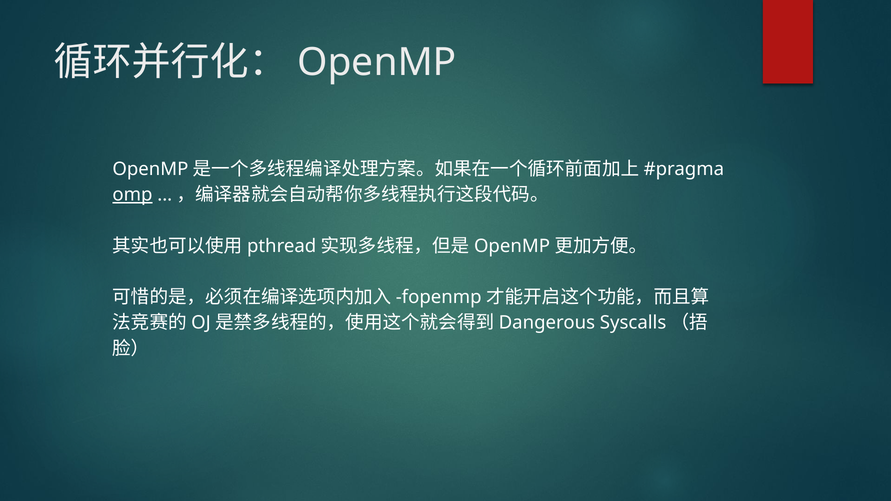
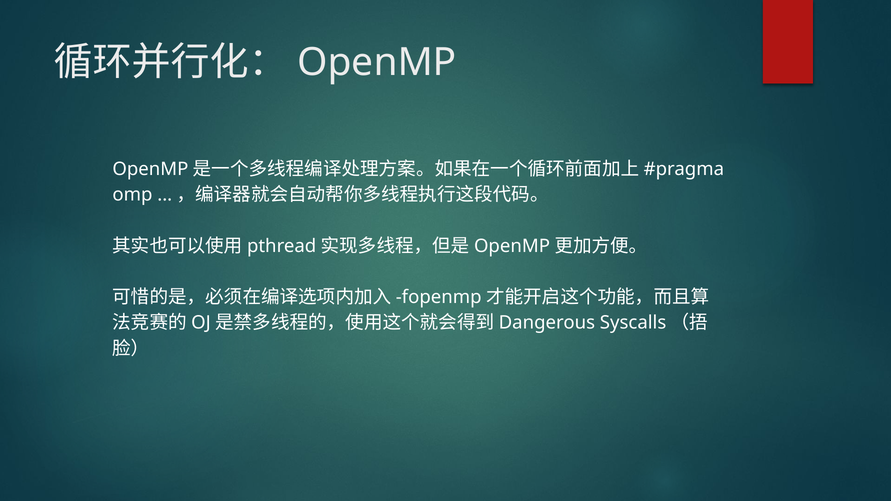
omp underline: present -> none (132, 195)
